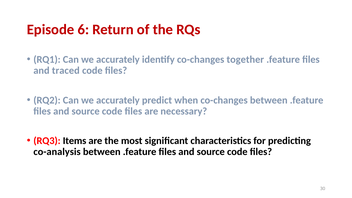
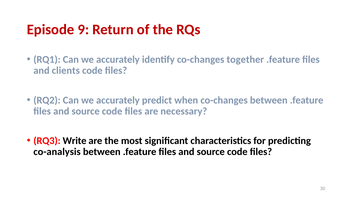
6: 6 -> 9 (83, 30)
traced: traced -> clients (66, 71)
Items: Items -> Write (75, 141)
